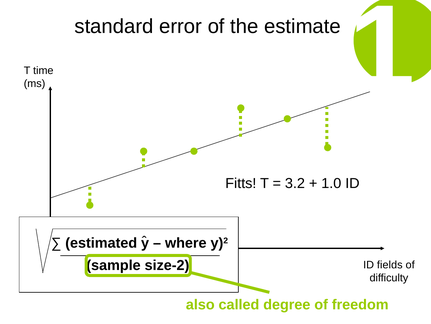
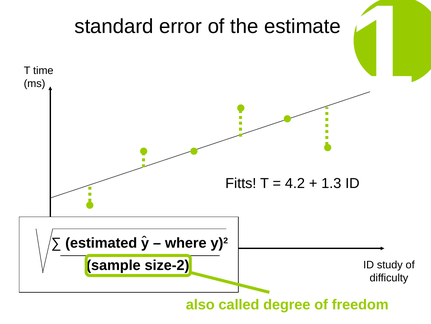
3.2: 3.2 -> 4.2 (295, 183)
1.0: 1.0 -> 1.3 (331, 183)
fields: fields -> study (390, 264)
